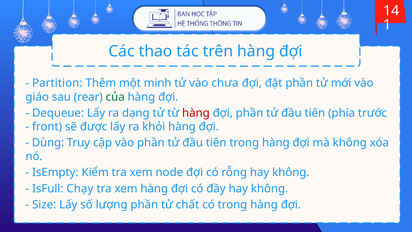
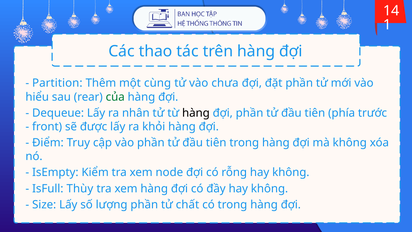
minh: minh -> cùng (158, 83)
giáo: giáo -> hiểu (37, 97)
dạng: dạng -> nhân (136, 113)
hàng colour: red -> black (196, 113)
Dùng: Dùng -> Điểm (48, 143)
Chạy: Chạy -> Thùy (80, 188)
